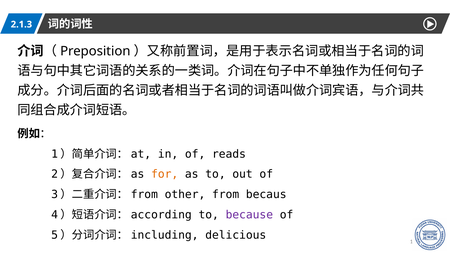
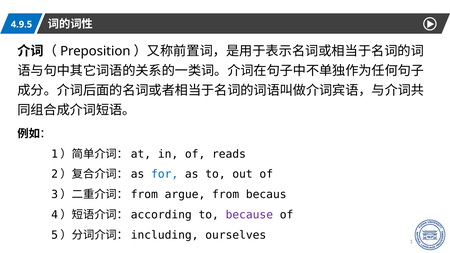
2.1.3: 2.1.3 -> 4.9.5 (21, 24)
for colour: orange -> blue (165, 174)
other: other -> argue (185, 195)
delicious: delicious -> ourselves (236, 235)
